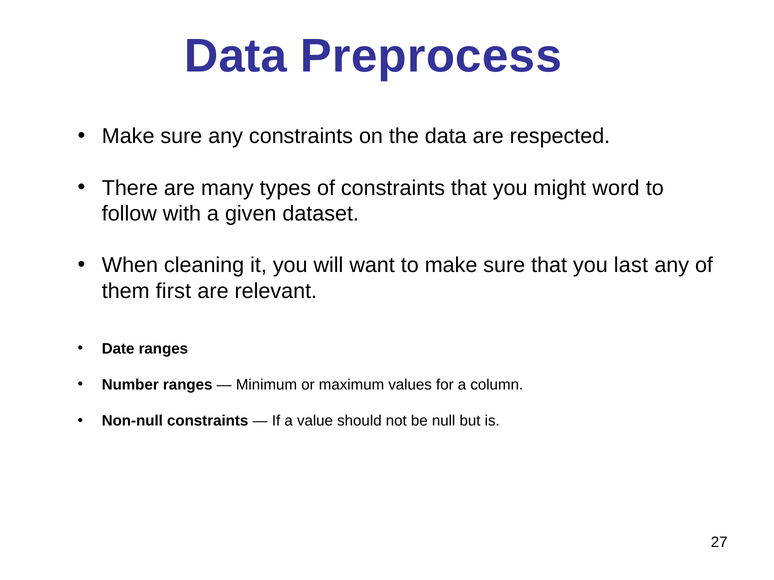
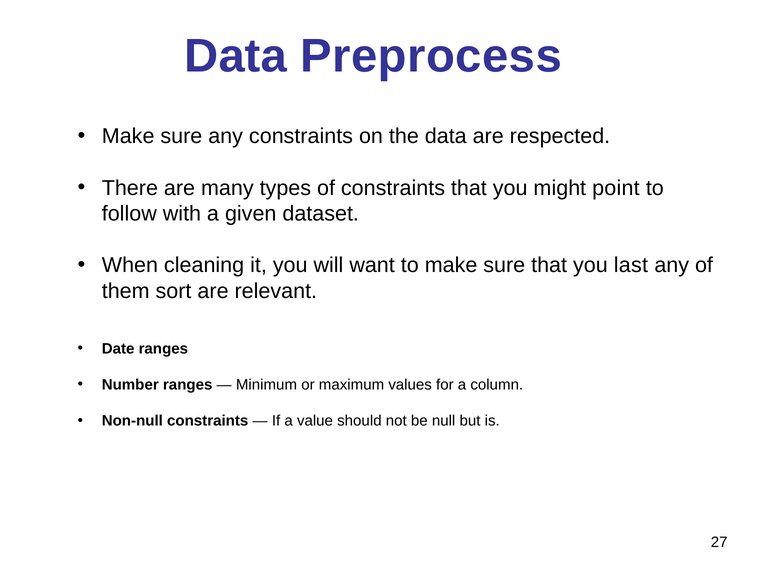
word: word -> point (616, 188)
first: first -> sort (174, 291)
